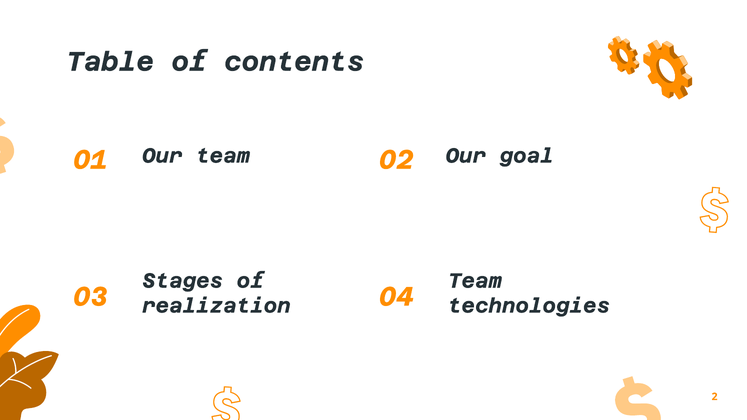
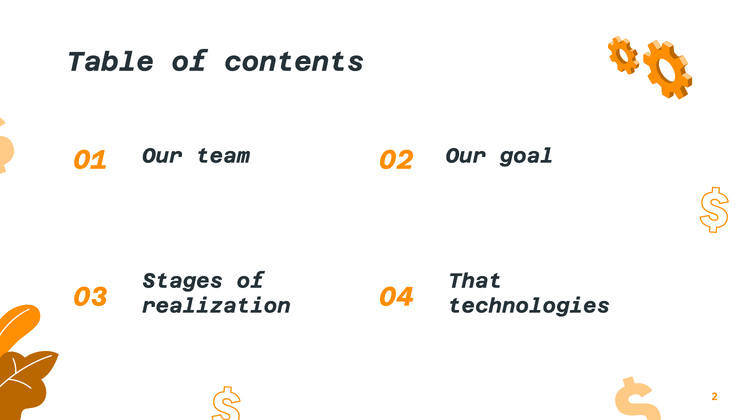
Team: Team -> That (475, 281)
